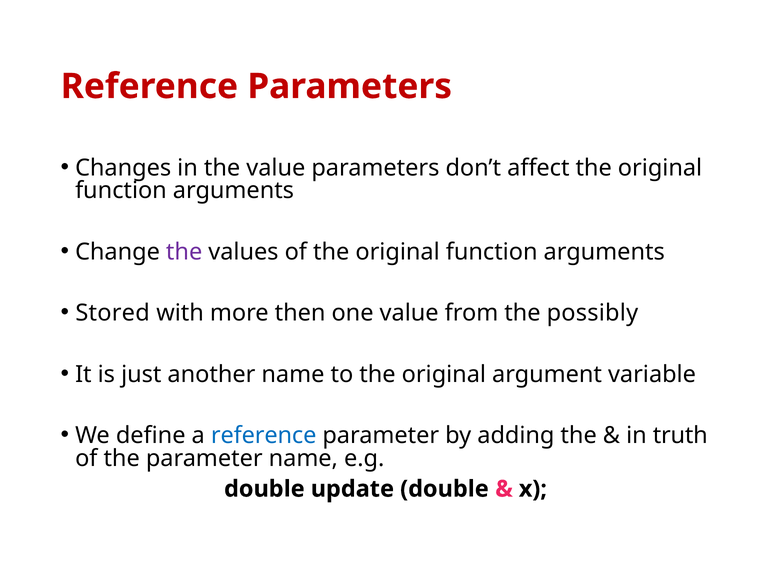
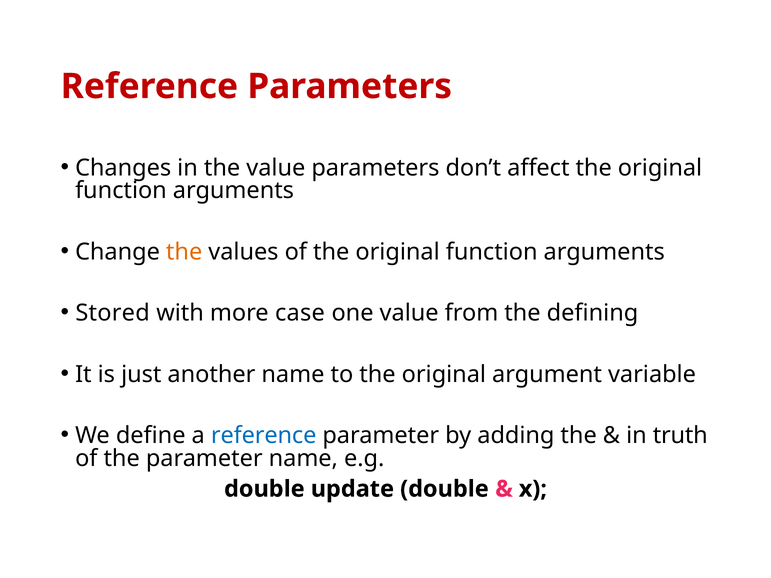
the colour: purple -> orange (184, 252)
then: then -> case (300, 313)
possibly: possibly -> defining (592, 313)
